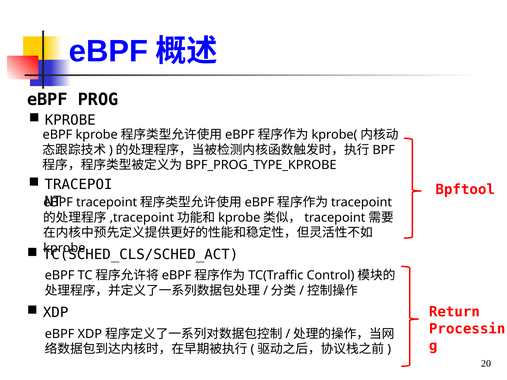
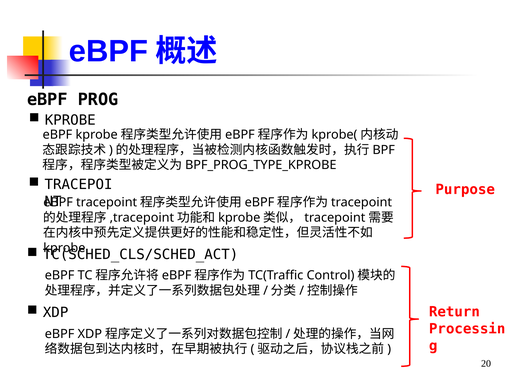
Bpftool: Bpftool -> Purpose (465, 190)
